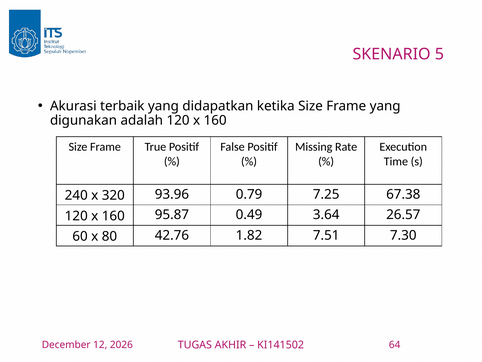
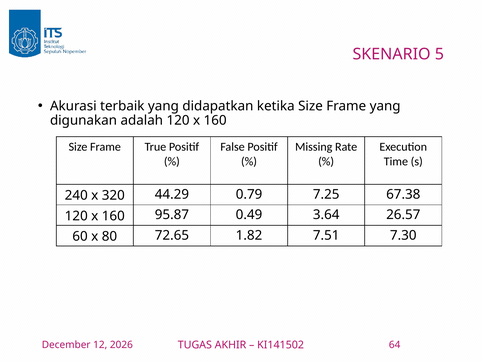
93.96: 93.96 -> 44.29 (172, 194)
42.76: 42.76 -> 72.65 (172, 235)
